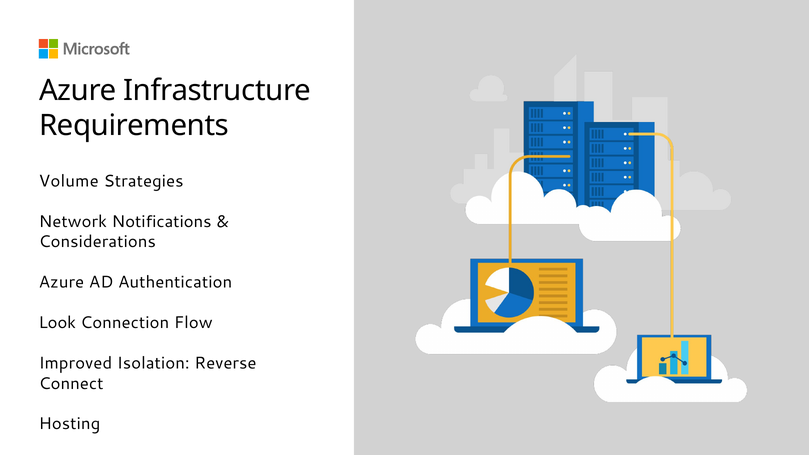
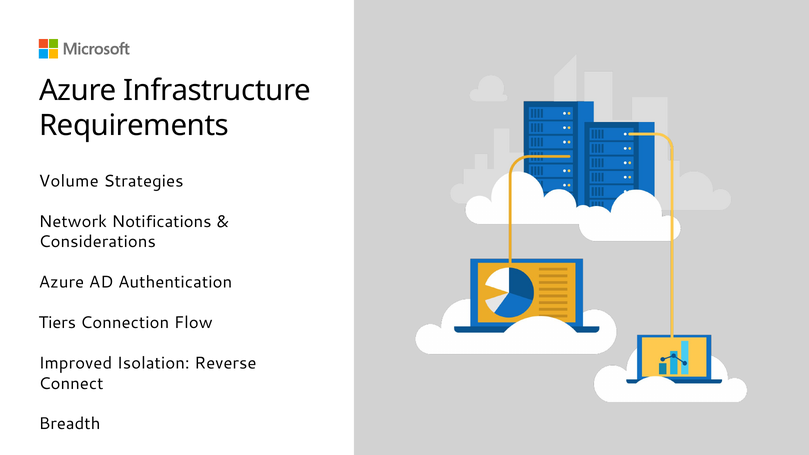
Look: Look -> Tiers (57, 323)
Hosting: Hosting -> Breadth (70, 424)
